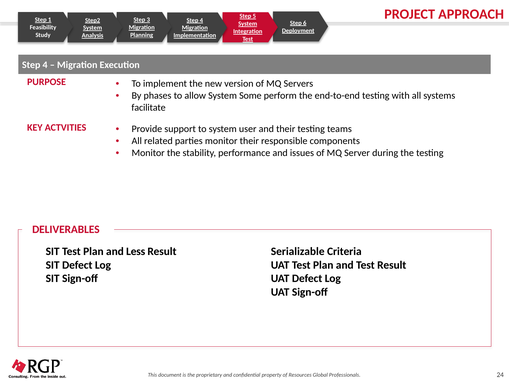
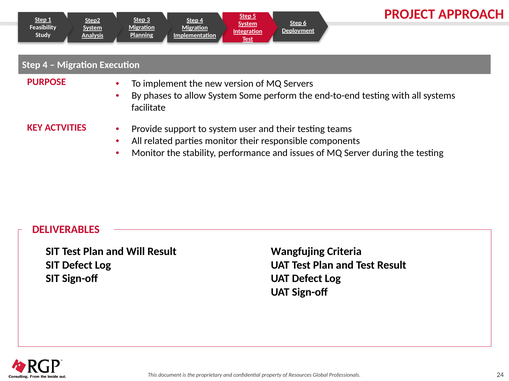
Less: Less -> Will (136, 252)
Serializable: Serializable -> Wangfujing (298, 252)
